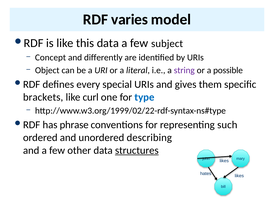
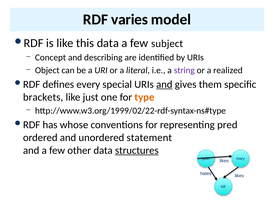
differently: differently -> describing (103, 58)
possible: possible -> realized (228, 70)
and underline: none -> present (164, 85)
curl: curl -> just (91, 97)
type colour: blue -> orange (144, 97)
phrase: phrase -> whose (74, 125)
such: such -> pred (227, 125)
describing: describing -> statement (149, 138)
